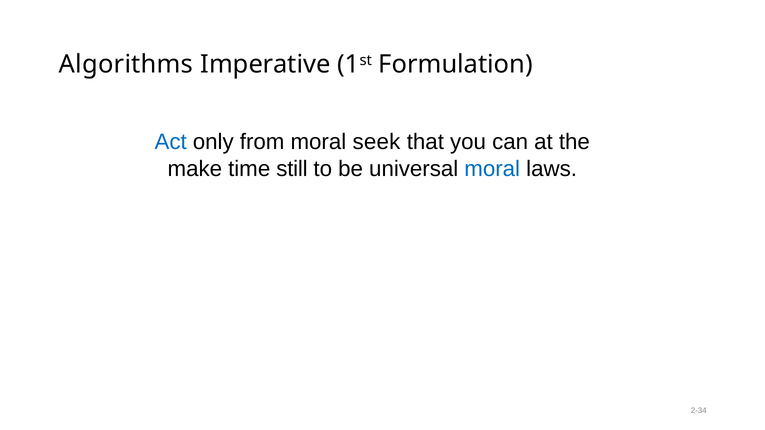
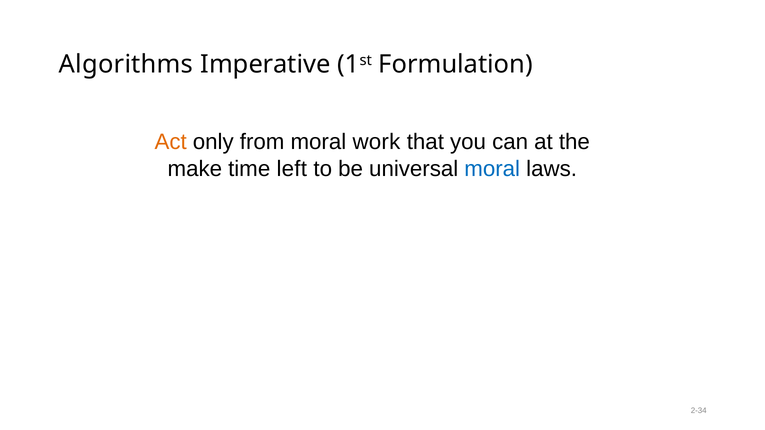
Act colour: blue -> orange (171, 142)
seek: seek -> work (376, 142)
still: still -> left (292, 169)
